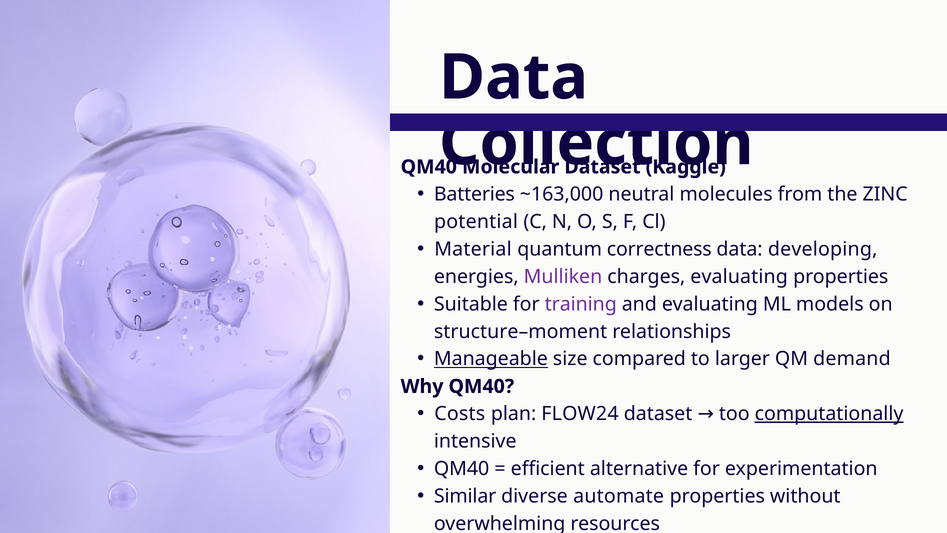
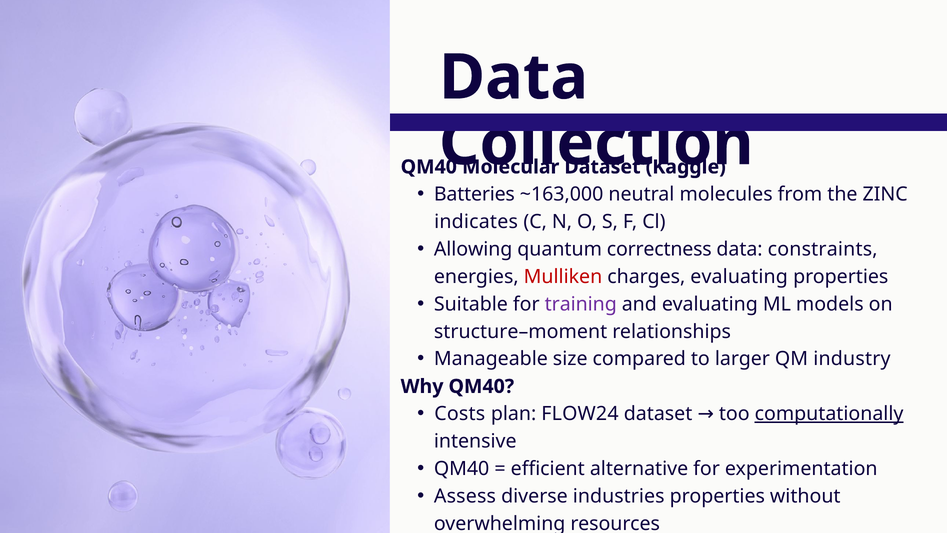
potential: potential -> indicates (476, 222)
Material: Material -> Allowing (473, 249)
developing: developing -> constraints (823, 249)
Mulliken colour: purple -> red (563, 277)
Manageable underline: present -> none (491, 359)
demand: demand -> industry (852, 359)
Similar: Similar -> Assess (465, 496)
automate: automate -> industries (619, 496)
